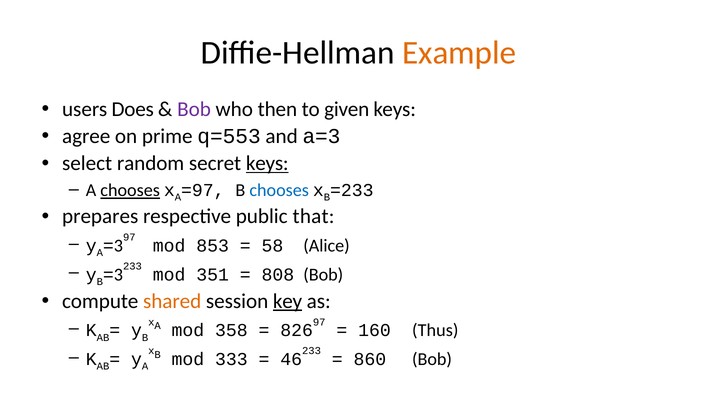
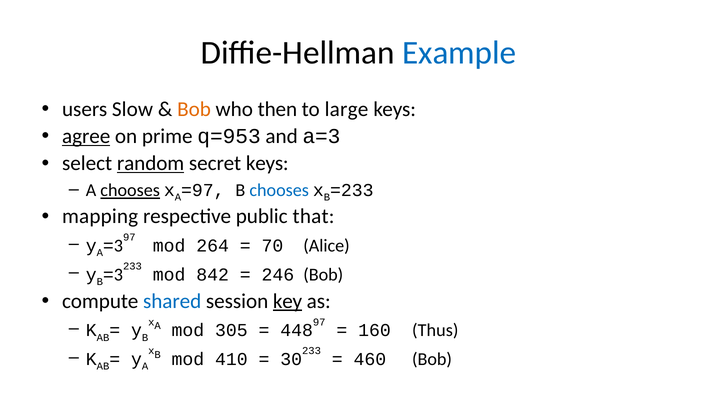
Example colour: orange -> blue (459, 53)
Does: Does -> Slow (133, 109)
Bob colour: purple -> orange (194, 109)
given: given -> large (346, 109)
agree underline: none -> present (86, 136)
q=553: q=553 -> q=953 (229, 136)
random underline: none -> present (151, 163)
keys underline: present -> none (267, 163)
prepares: prepares -> mapping (100, 216)
853: 853 -> 264 (213, 246)
58: 58 -> 70 (272, 246)
351: 351 -> 842 (213, 274)
808: 808 -> 246 (278, 274)
shared colour: orange -> blue (172, 301)
358: 358 -> 305 (231, 330)
826: 826 -> 448 (297, 330)
333: 333 -> 410 (231, 359)
46: 46 -> 30 (291, 359)
860: 860 -> 460 (370, 359)
